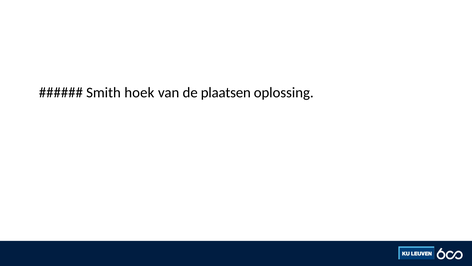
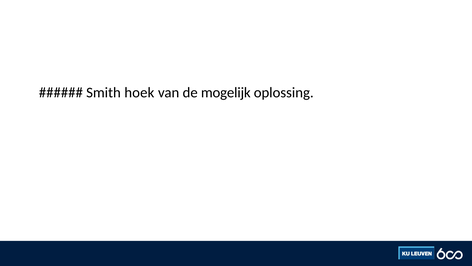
plaatsen: plaatsen -> mogelijk (226, 92)
